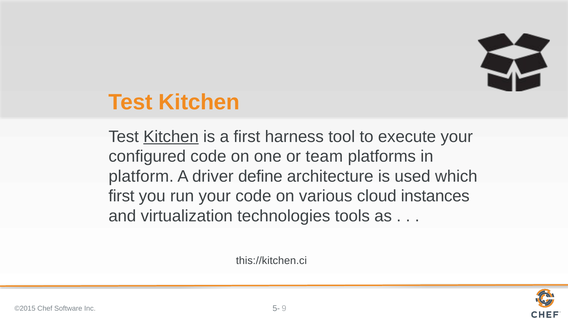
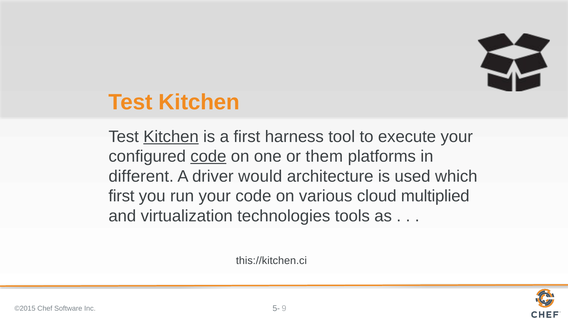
code underline: none -> present (208, 157)
team: team -> them (324, 157)
platform: platform -> different (141, 177)
define: define -> would (260, 177)
instances: instances -> multiplied (435, 196)
